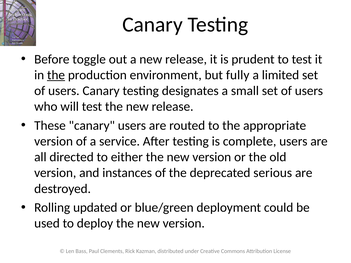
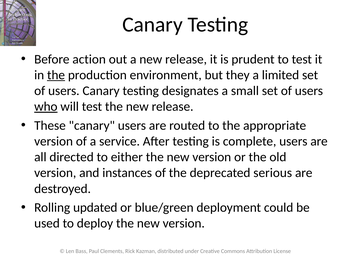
toggle: toggle -> action (89, 59)
fully: fully -> they (238, 75)
who underline: none -> present (46, 107)
